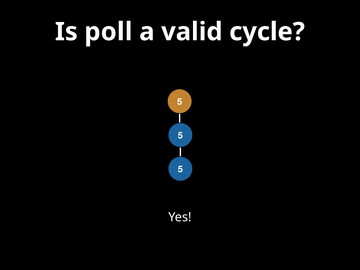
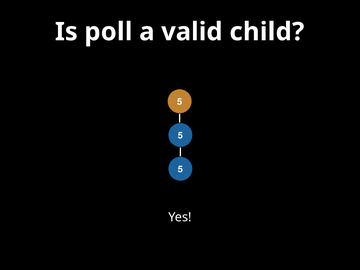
cycle: cycle -> child (267, 32)
